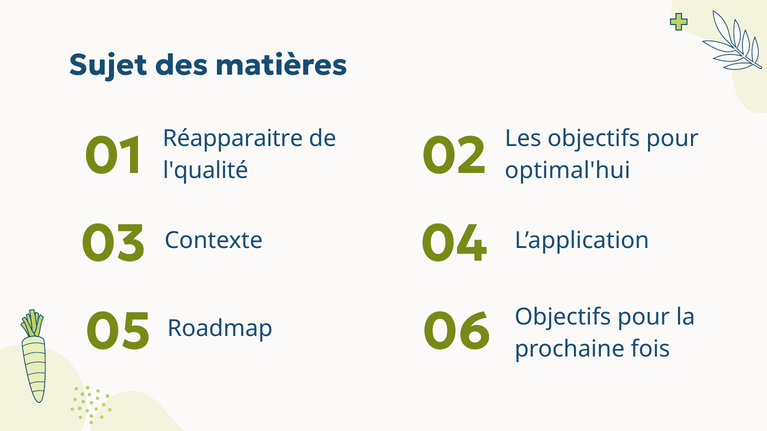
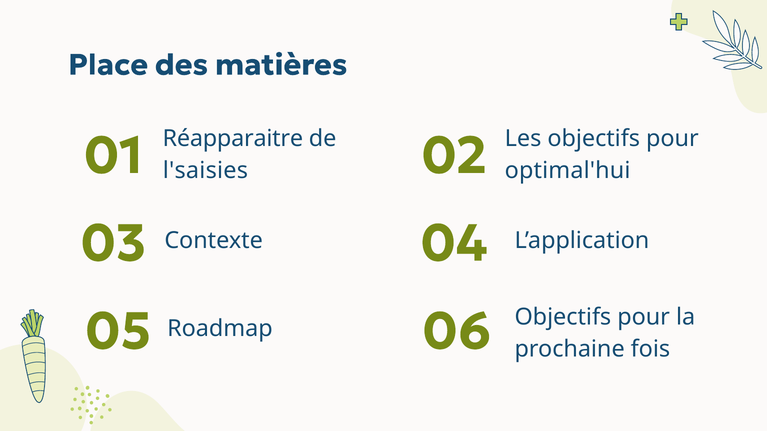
Sujet: Sujet -> Place (108, 65)
l'qualité: l'qualité -> l'saisies (205, 171)
